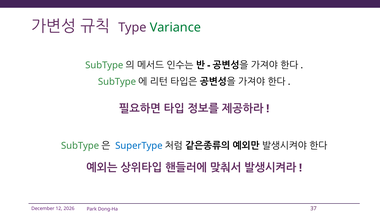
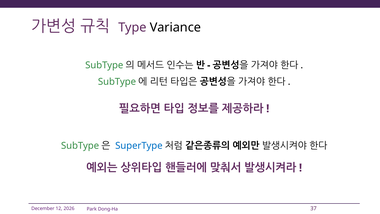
Variance colour: green -> black (175, 27)
